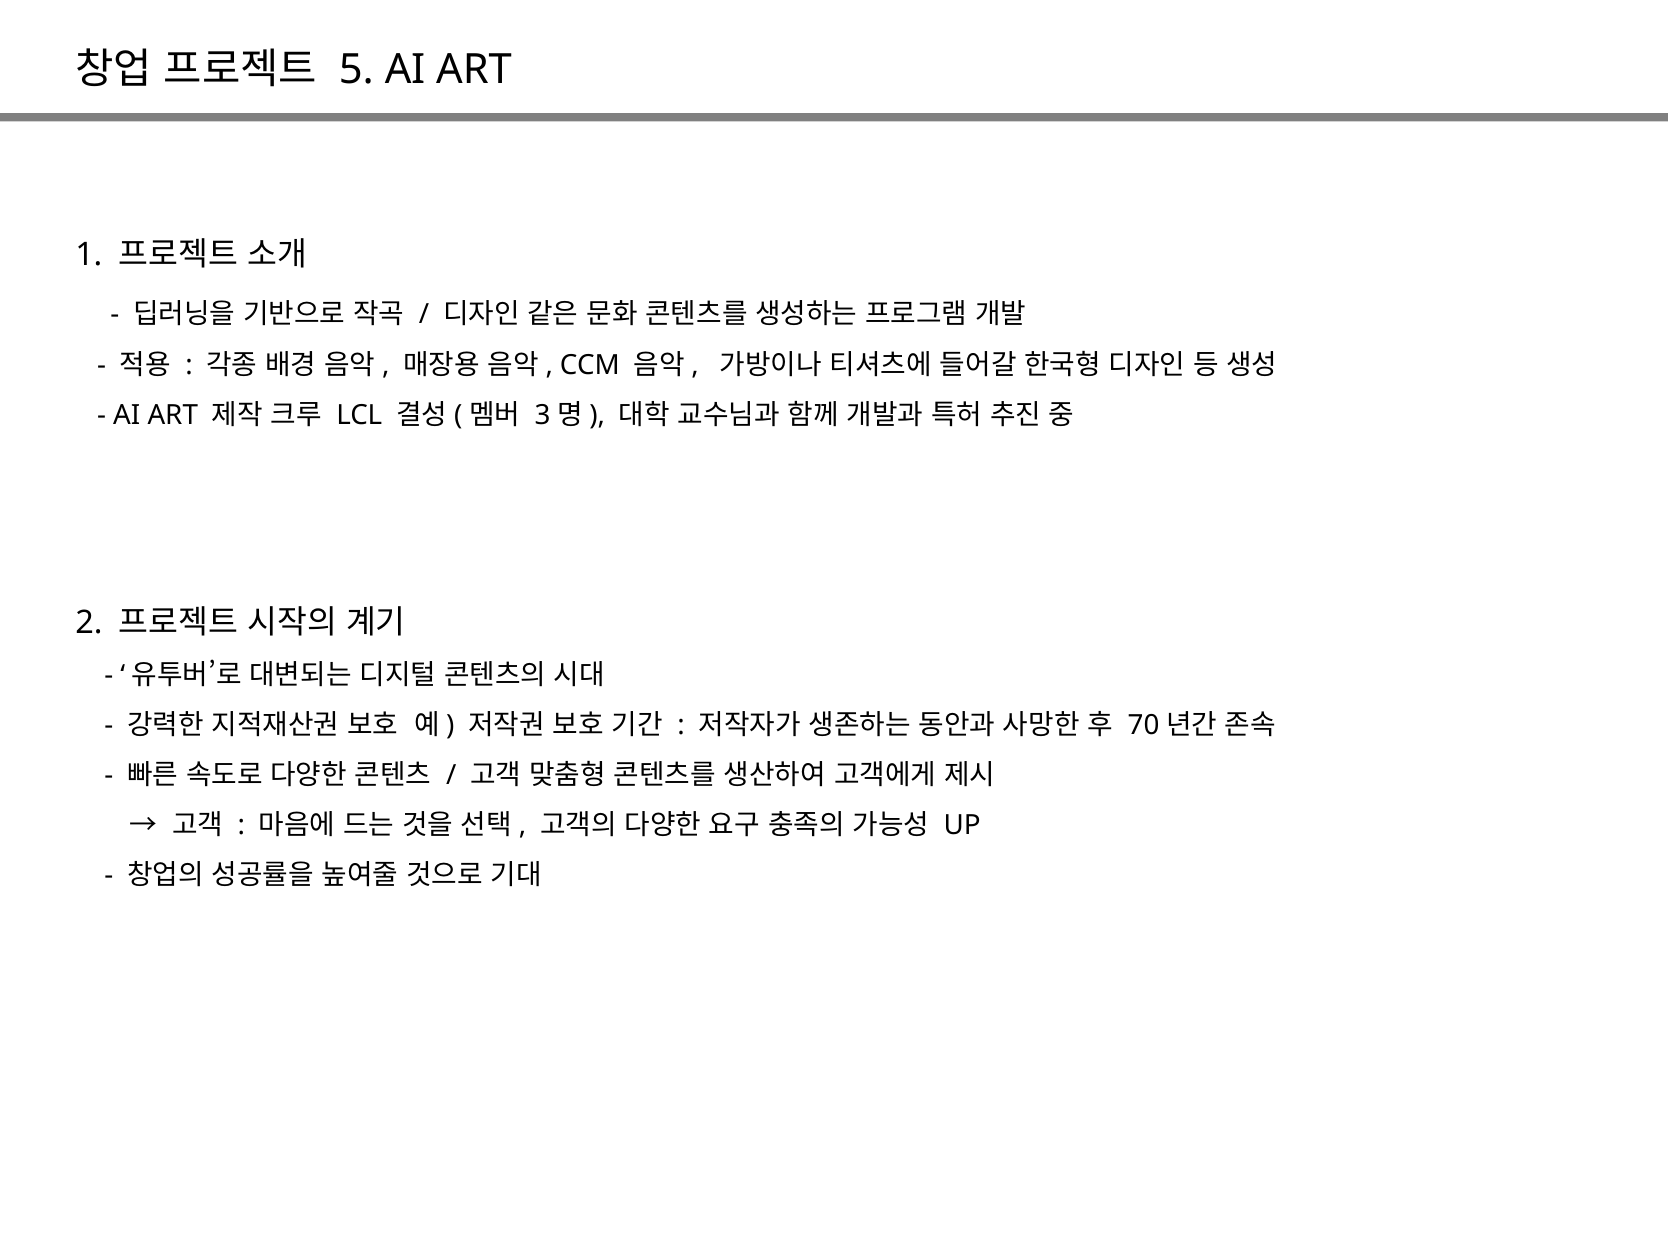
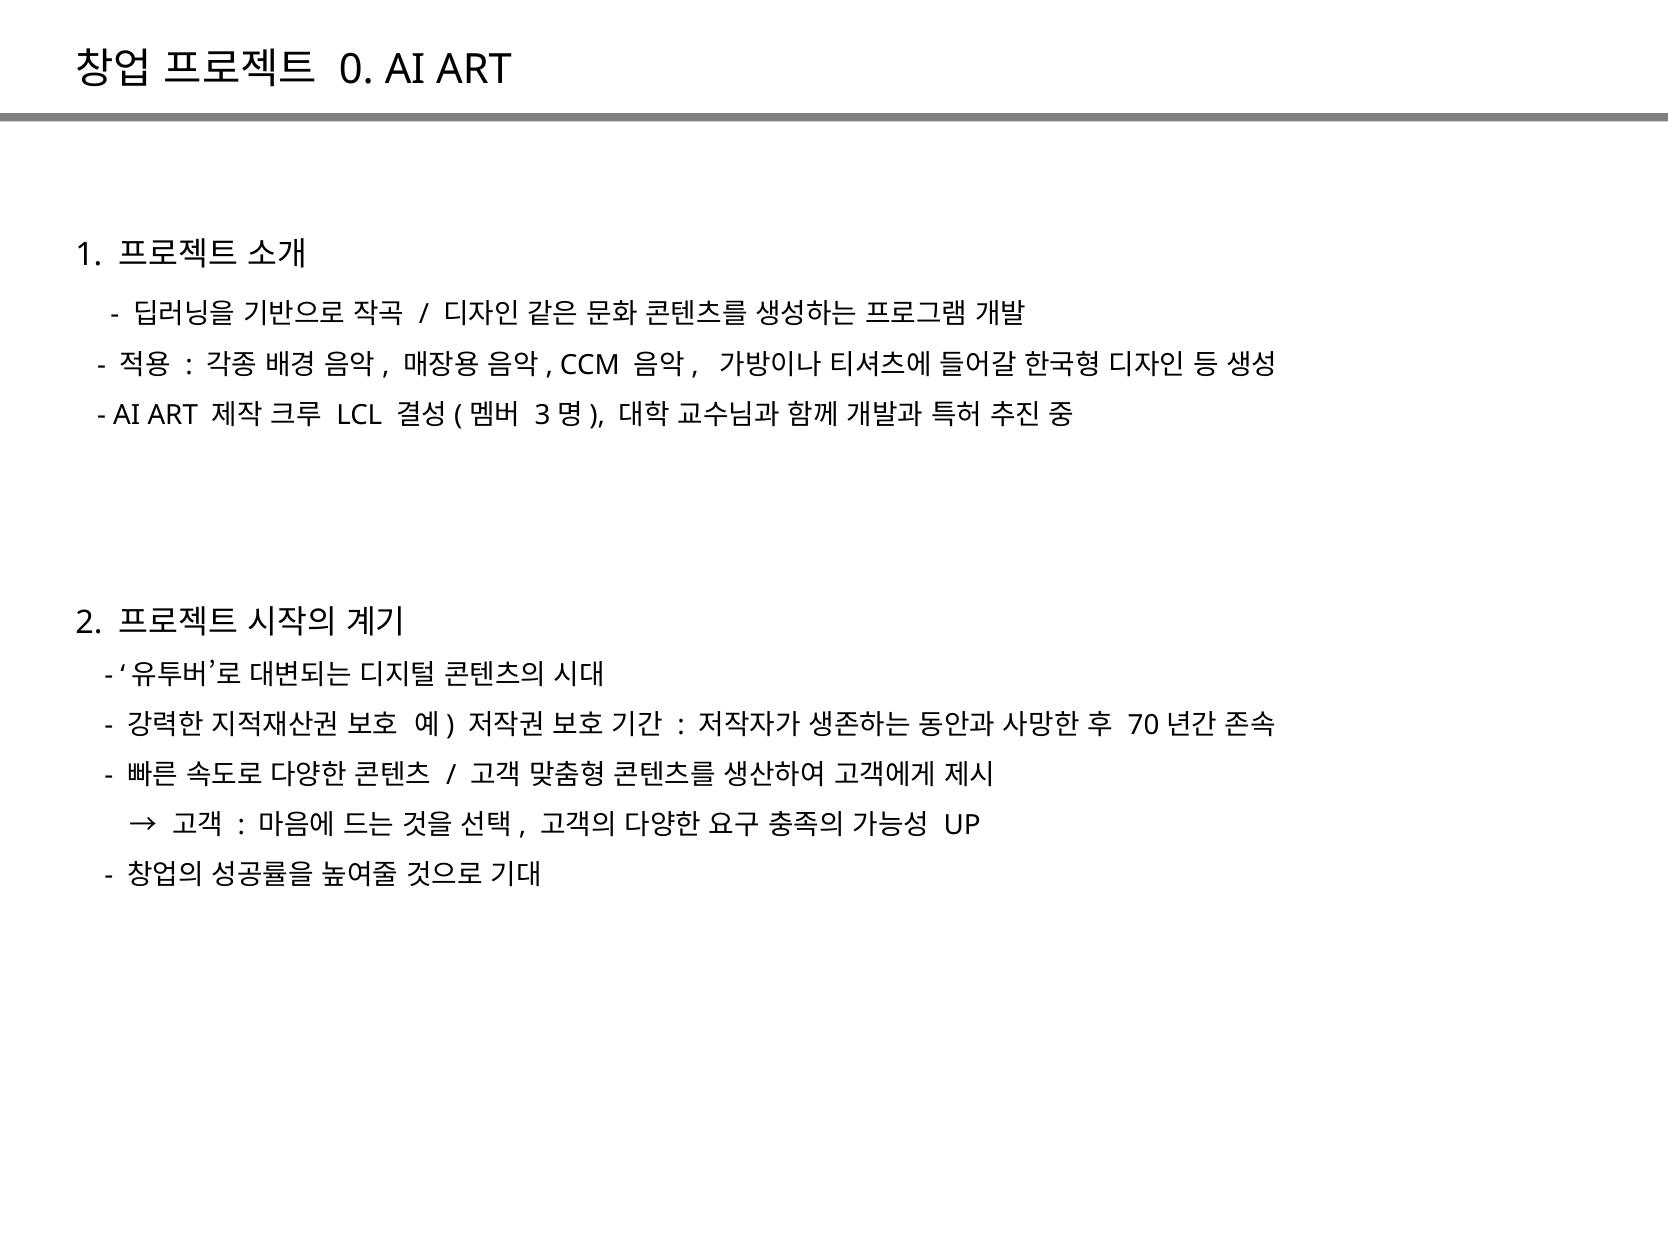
5: 5 -> 0 (356, 70)
